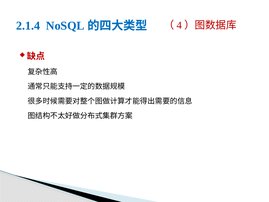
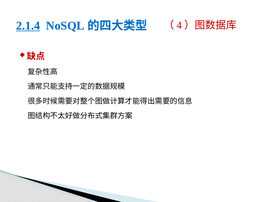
2.1.4 underline: none -> present (28, 26)
